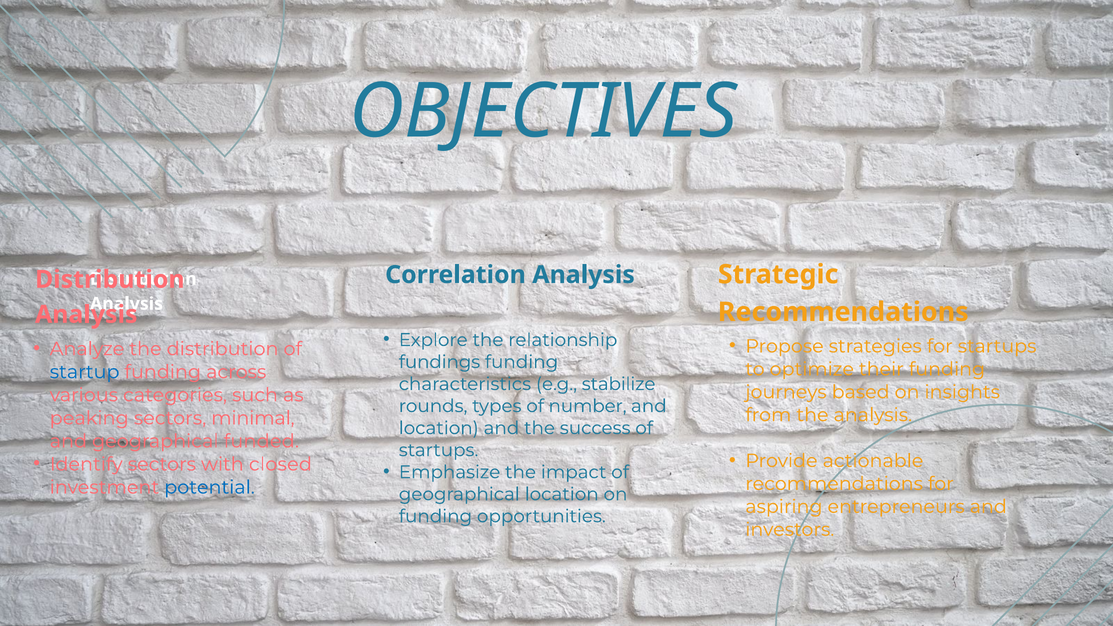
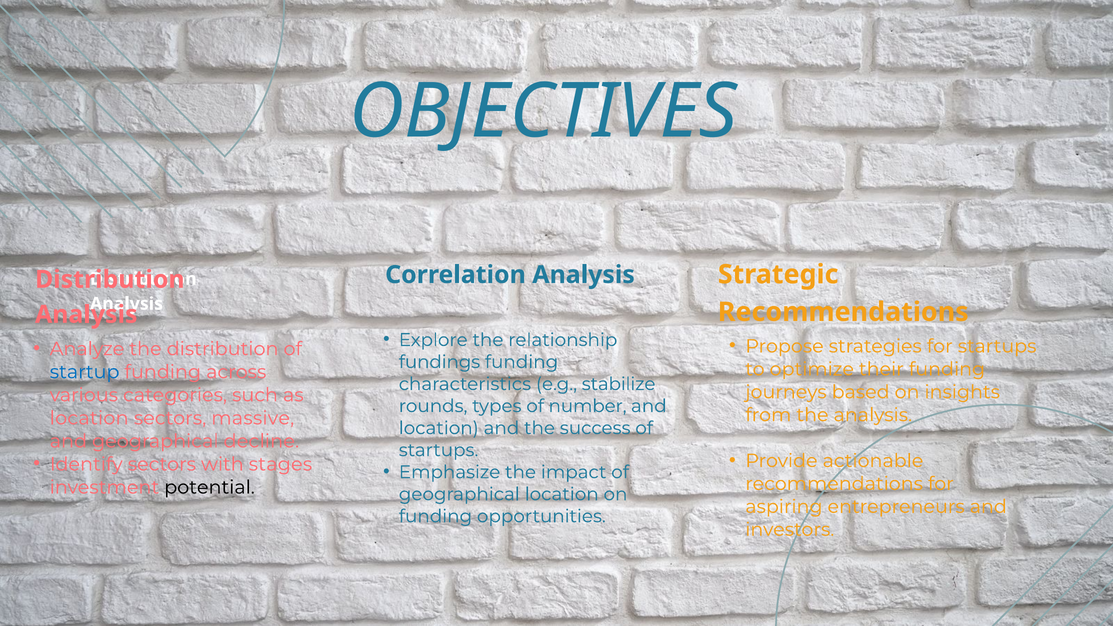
peaking: peaking -> location (89, 418)
minimal: minimal -> massive (253, 418)
funded: funded -> decline (261, 441)
closed: closed -> stages (280, 464)
potential colour: blue -> black (209, 487)
